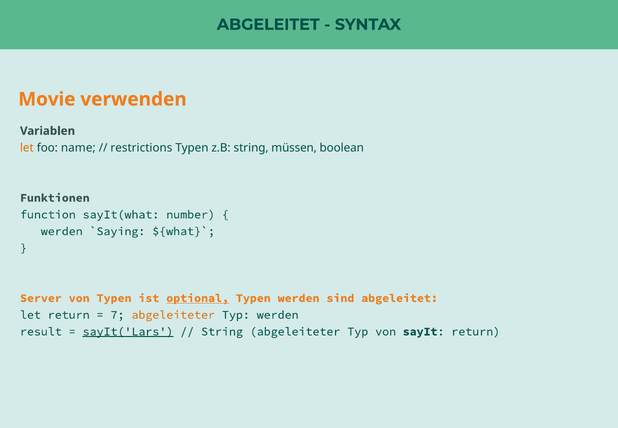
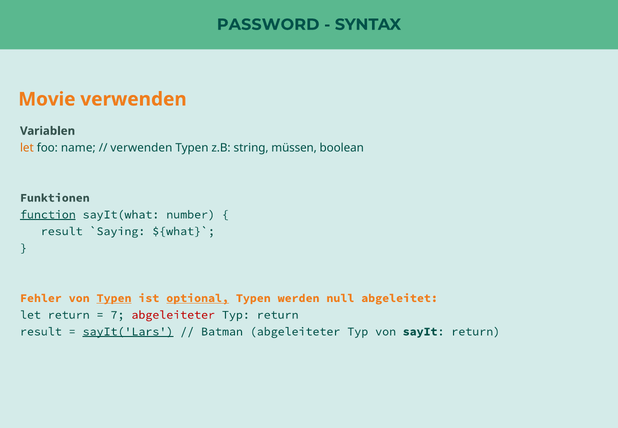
ABGELEITET: ABGELEITET -> PASSWORD (268, 25)
restrictions: restrictions -> verwenden (141, 148)
function underline: none -> present (48, 214)
werden: werden -> result (62, 231)
Server: Server -> Fehler (41, 298)
Typen underline: none -> present (114, 298)
sind: sind -> null (340, 298)
abgeleiteter colour: orange -> red (173, 315)
Typ werden: werden -> return (278, 315)
String: String -> Batman (222, 331)
